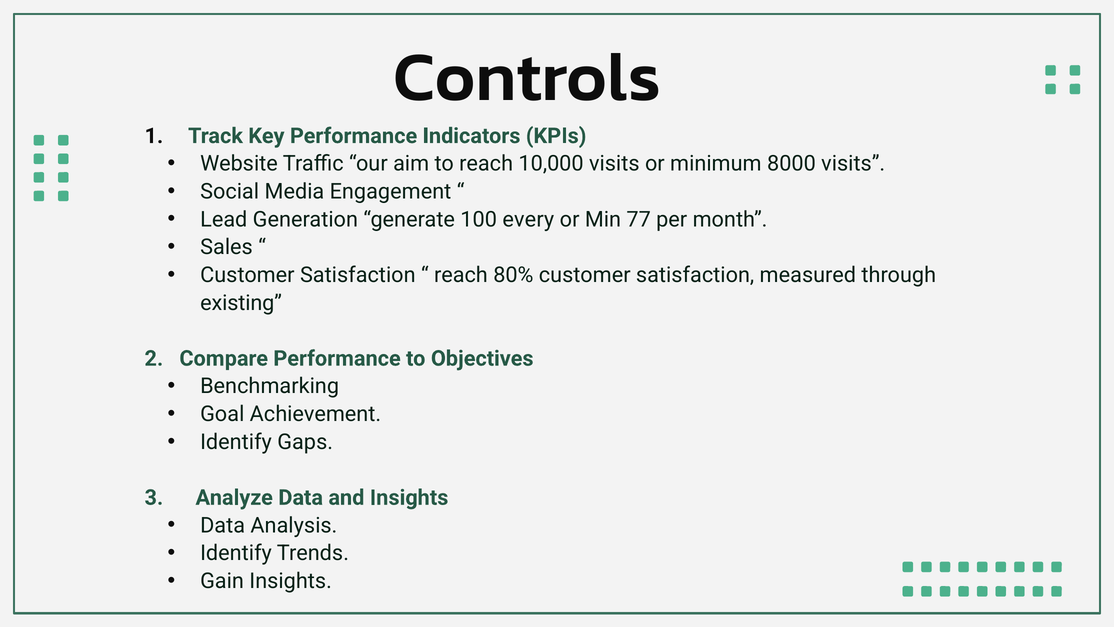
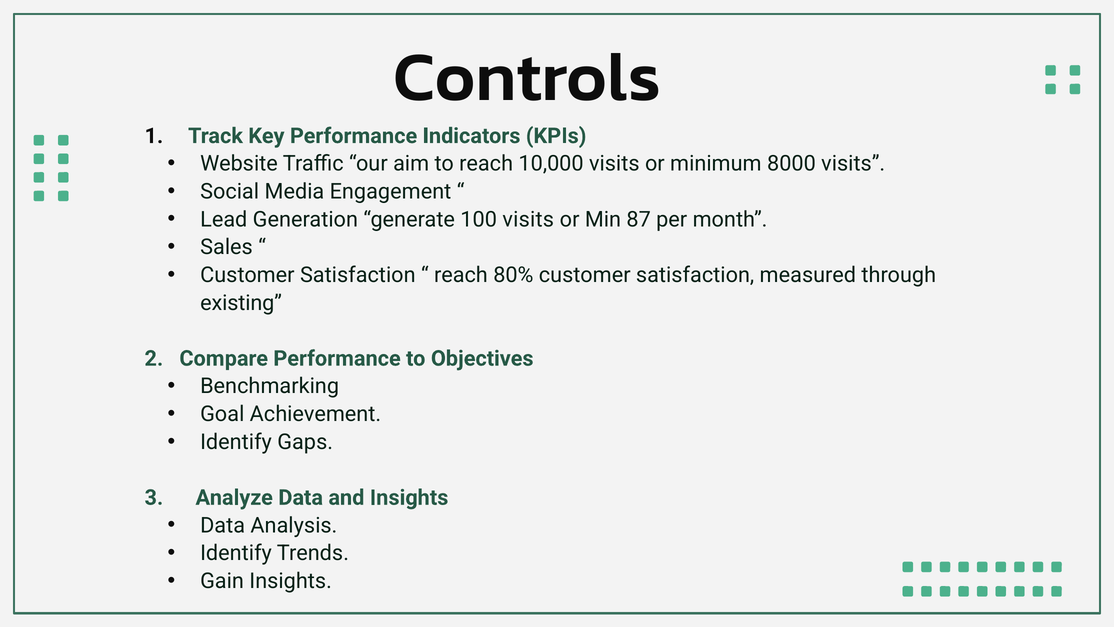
100 every: every -> visits (528, 219)
77: 77 -> 87 (639, 219)
